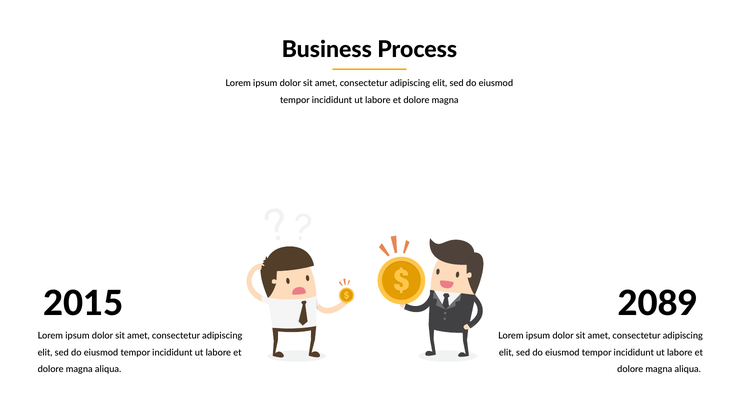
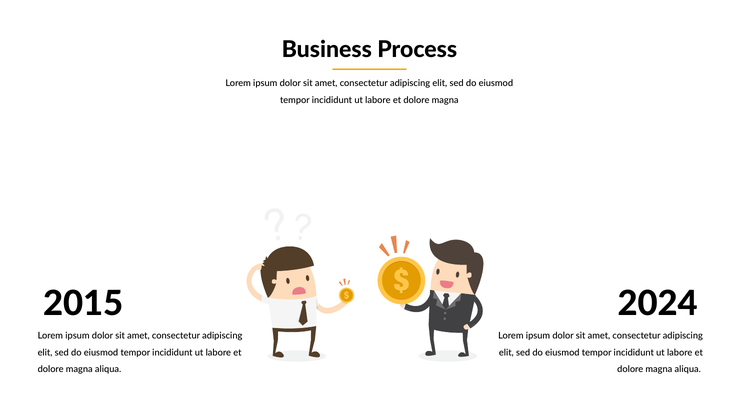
2089: 2089 -> 2024 (658, 304)
